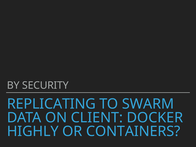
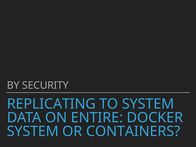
TO SWARM: SWARM -> SYSTEM (148, 104)
CLIENT: CLIENT -> ENTIRE (97, 118)
HIGHLY: HIGHLY -> SYSTEM (33, 131)
